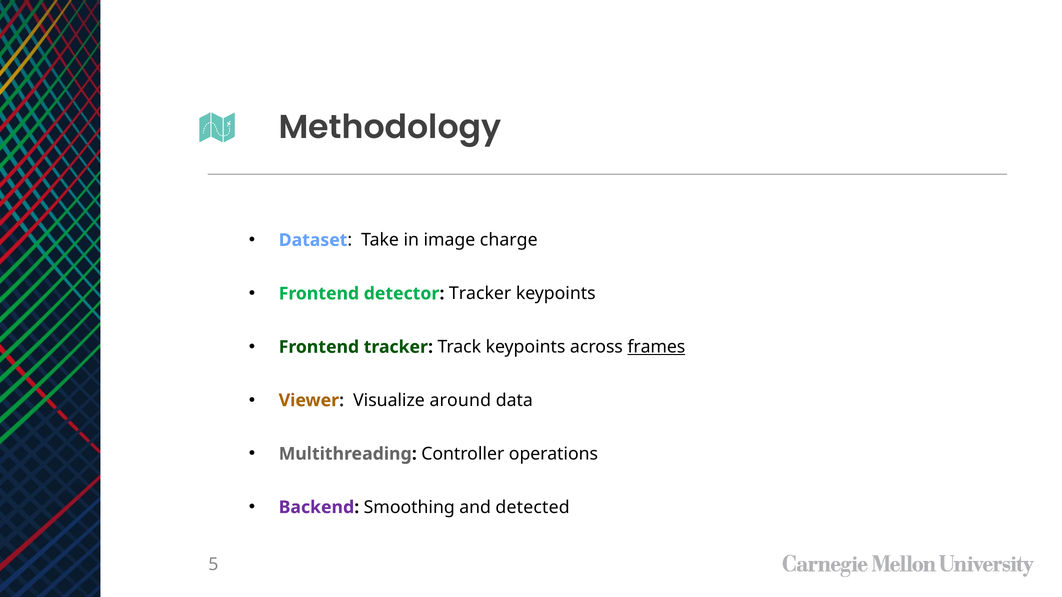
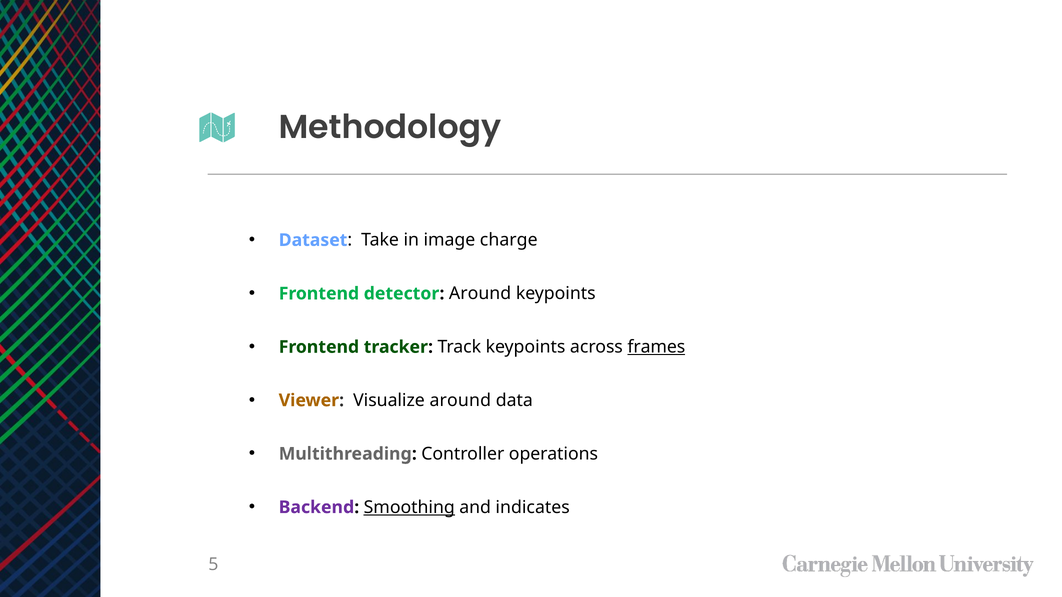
detector Tracker: Tracker -> Around (480, 294)
Smoothing underline: none -> present (409, 508)
detected: detected -> indicates (533, 508)
